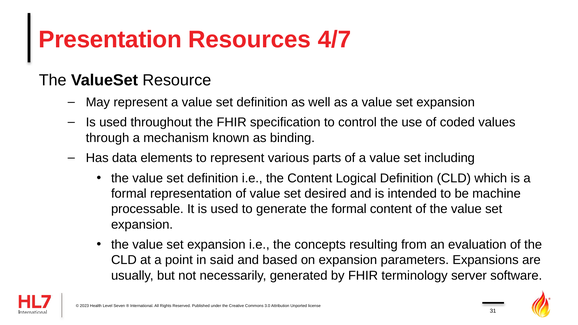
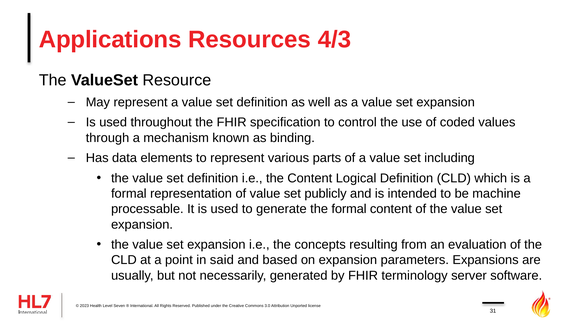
Presentation: Presentation -> Applications (110, 39)
4/7: 4/7 -> 4/3 (334, 39)
desired: desired -> publicly (326, 194)
